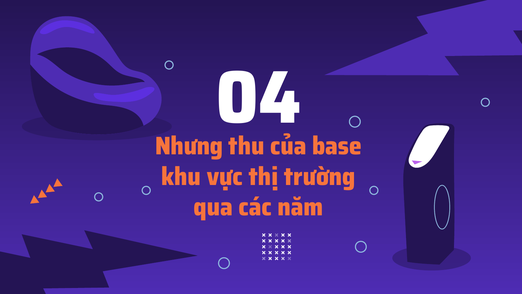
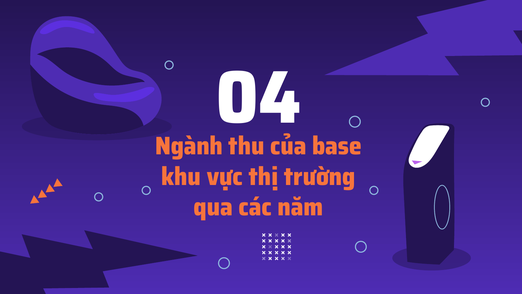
Nhưng: Nhưng -> Ngành (189, 146)
